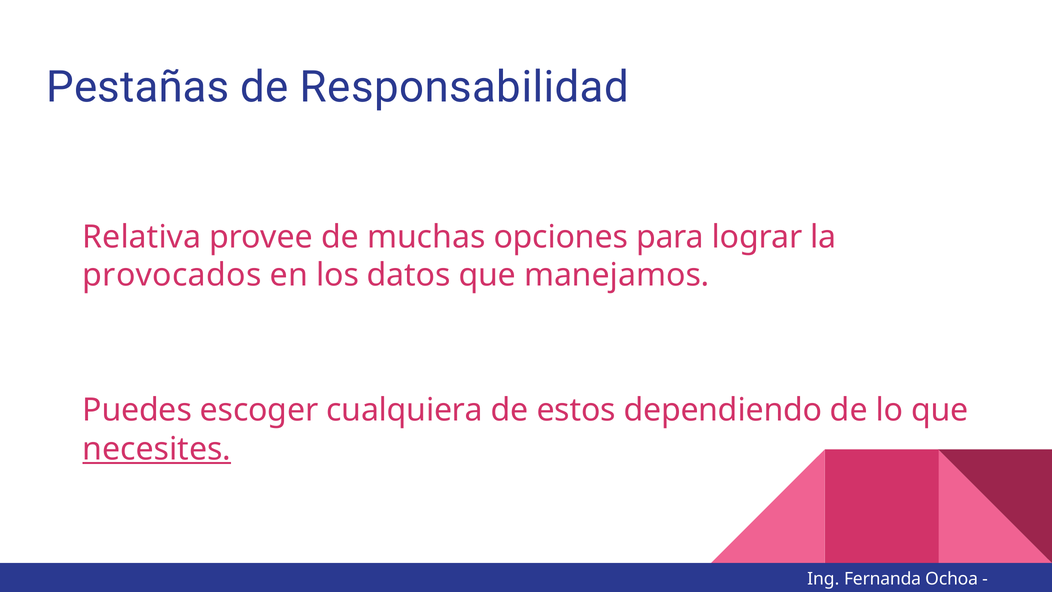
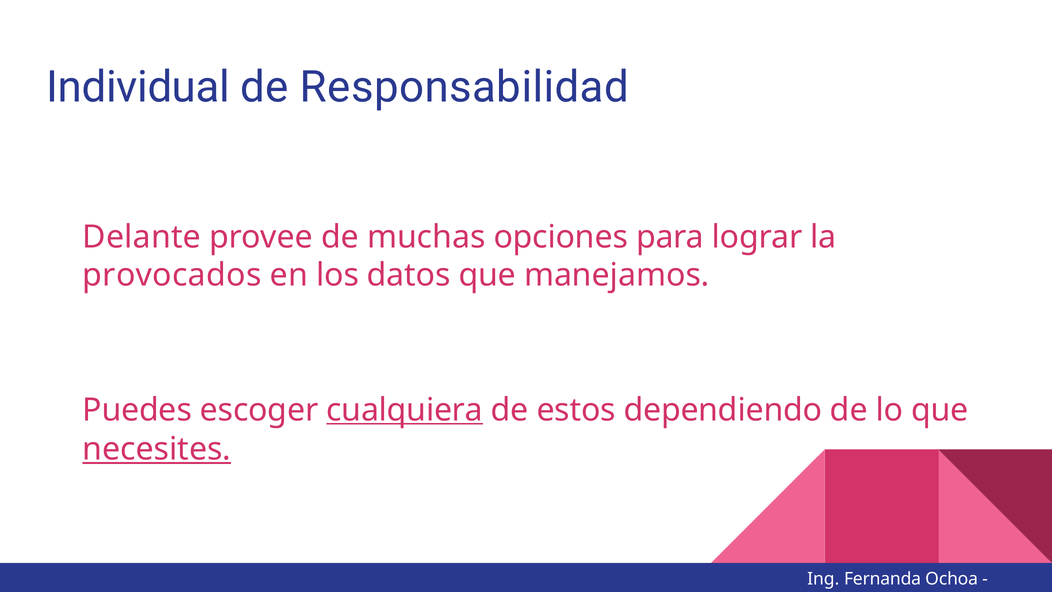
Pestañas: Pestañas -> Individual (138, 87)
Relativa: Relativa -> Delante (142, 237)
cualquiera underline: none -> present (405, 410)
